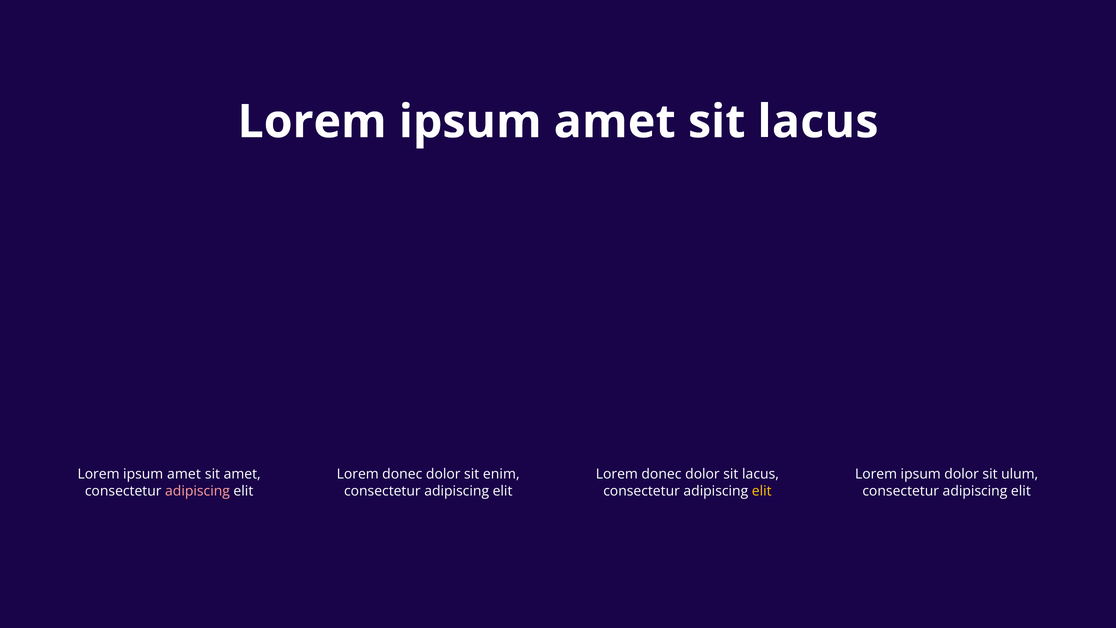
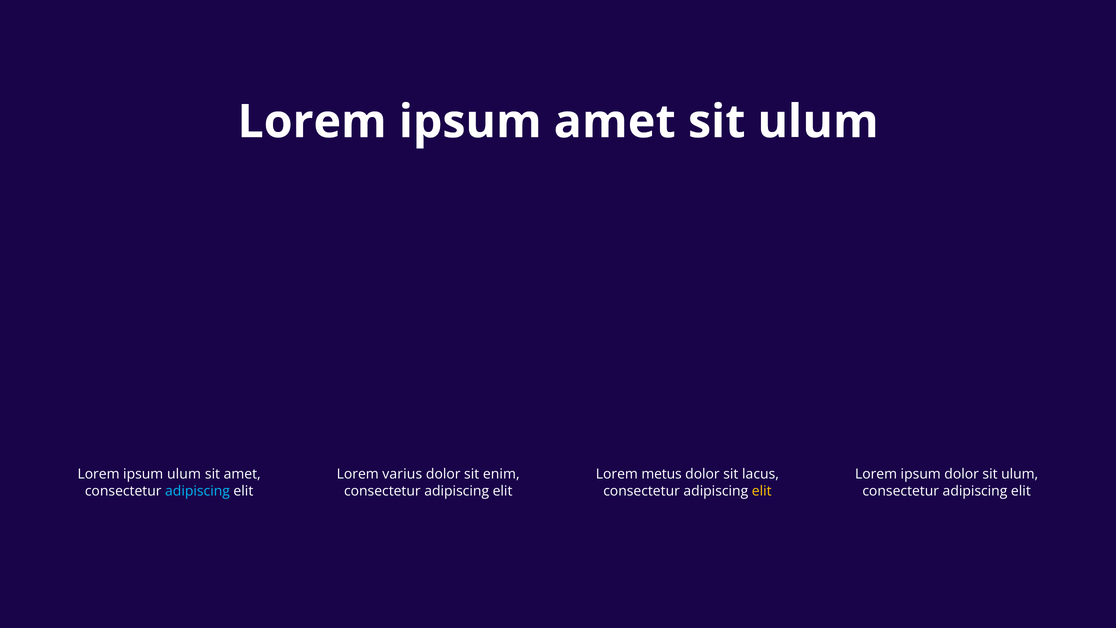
lacus: lacus -> ulum (818, 122)
amet: amet -> ulum (184, 474)
donec: donec -> varius (402, 474)
donec: donec -> metus (662, 474)
adipiscing colour: pink -> light blue (197, 491)
